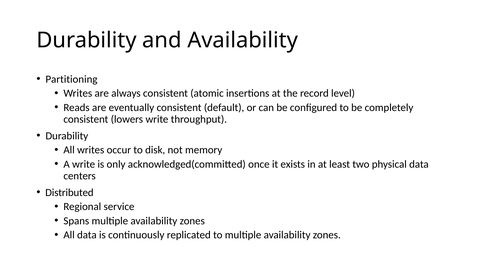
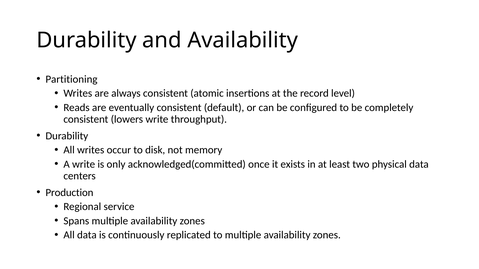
Distributed: Distributed -> Production (69, 193)
